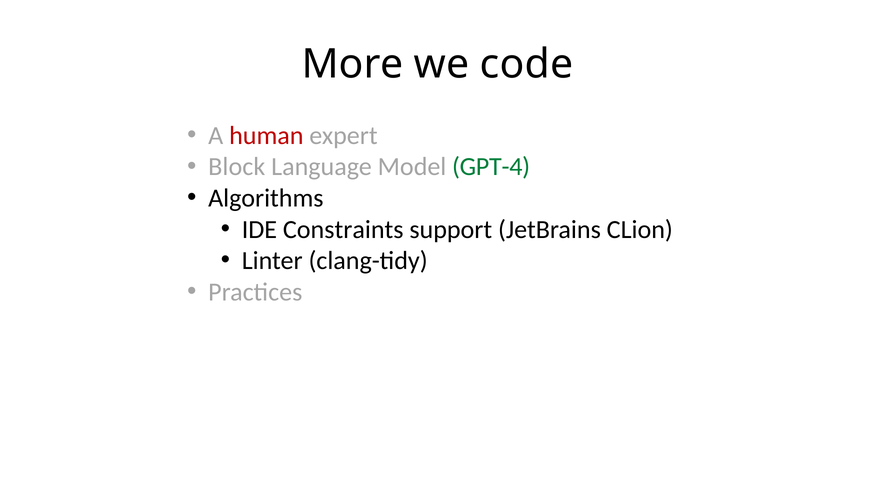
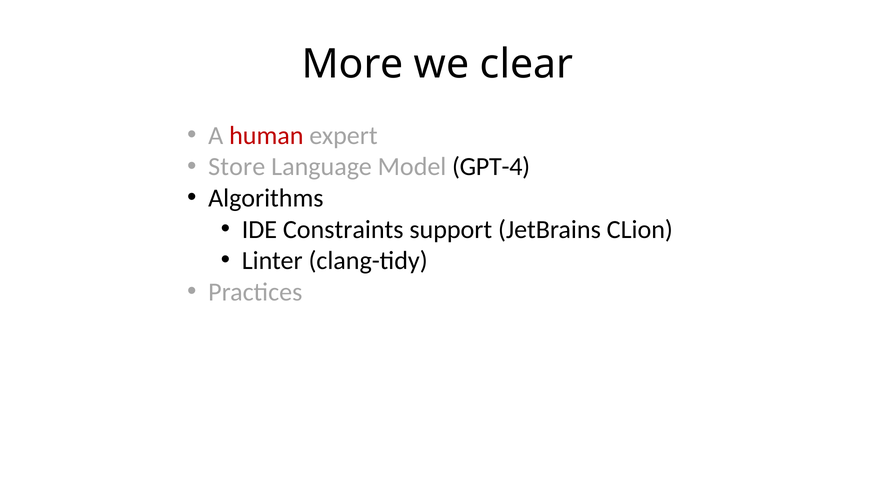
code: code -> clear (527, 64)
Block: Block -> Store (237, 167)
GPT-4 colour: green -> black (491, 167)
